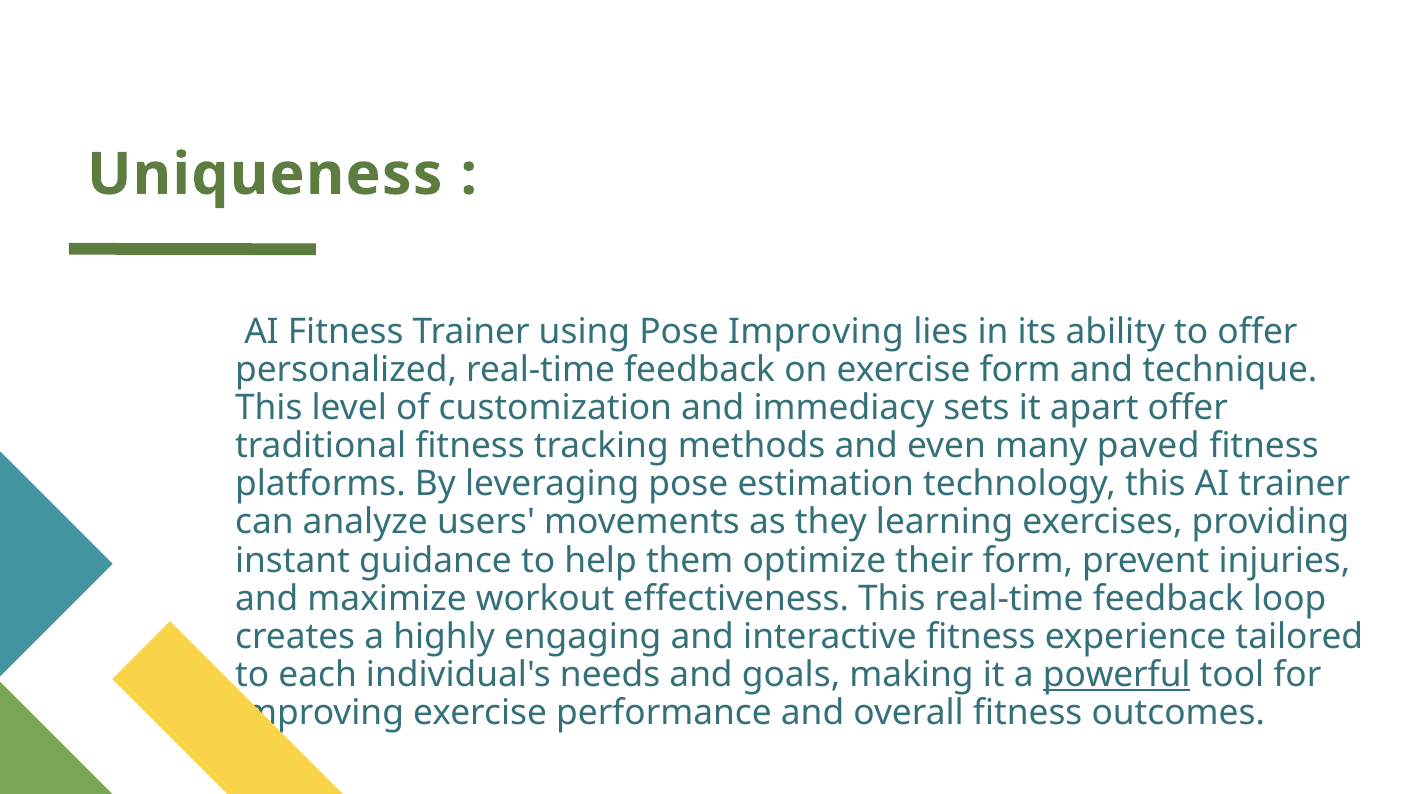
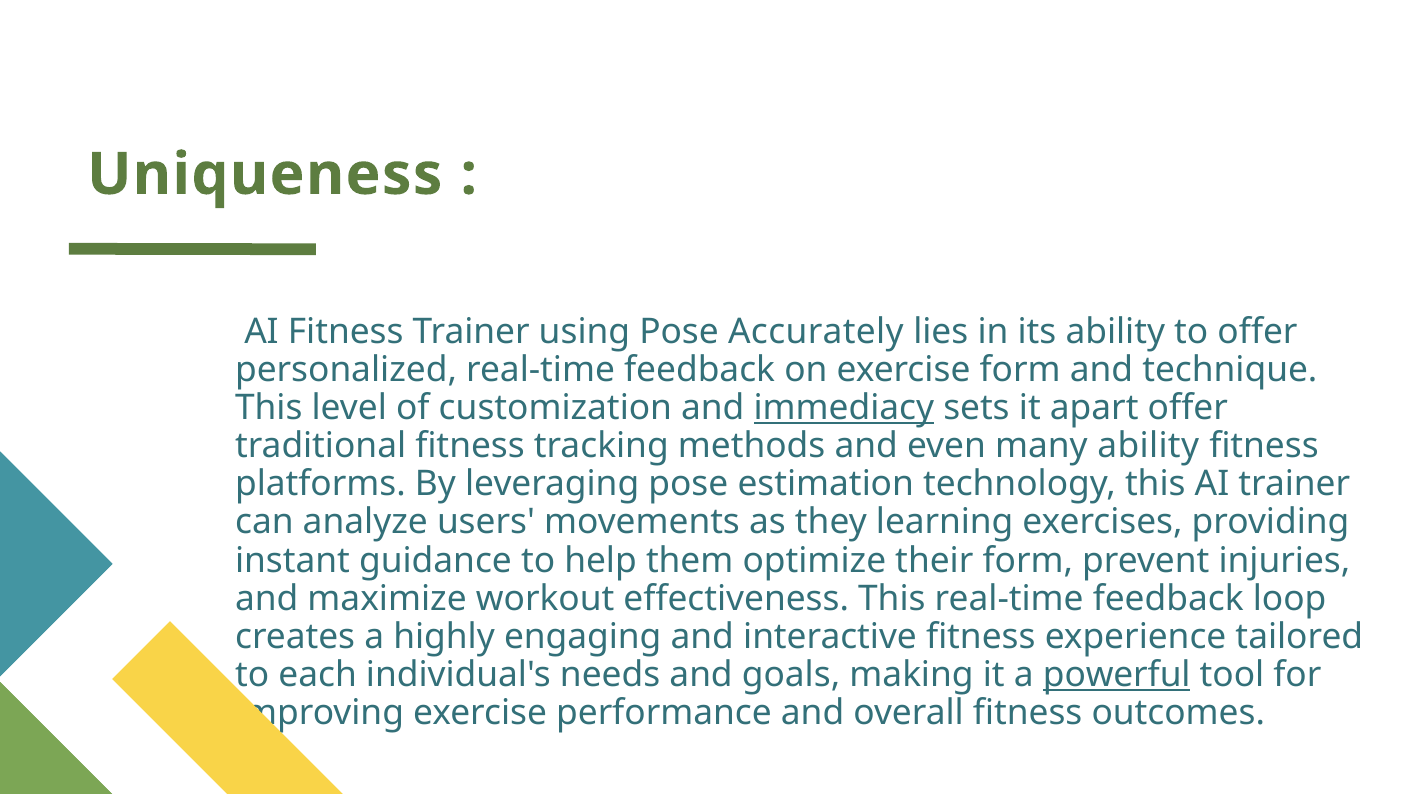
Pose Improving: Improving -> Accurately (816, 332)
immediacy underline: none -> present (844, 408)
many paved: paved -> ability (1148, 446)
